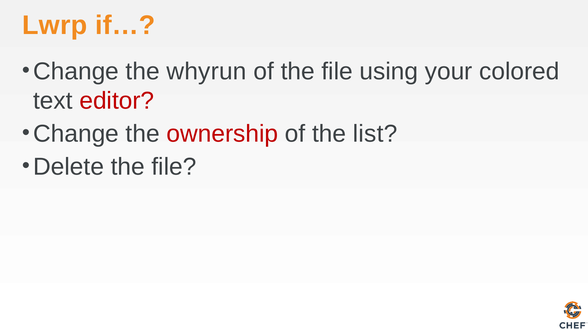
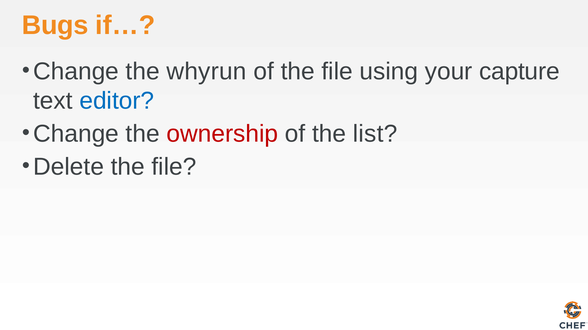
Lwrp: Lwrp -> Bugs (55, 25)
colored: colored -> capture (519, 72)
editor colour: red -> blue (117, 101)
